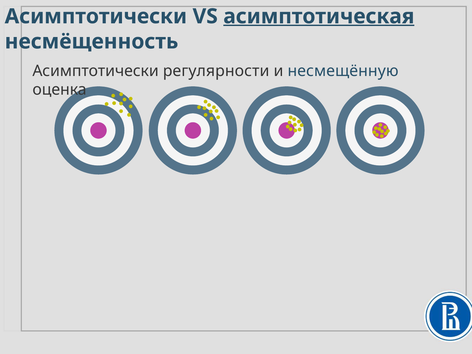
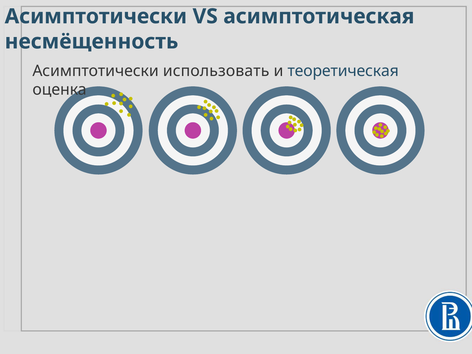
асимптотическая underline: present -> none (319, 16)
регулярности: регулярности -> использовать (216, 71)
несмещённую: несмещённую -> теоретическая (343, 71)
